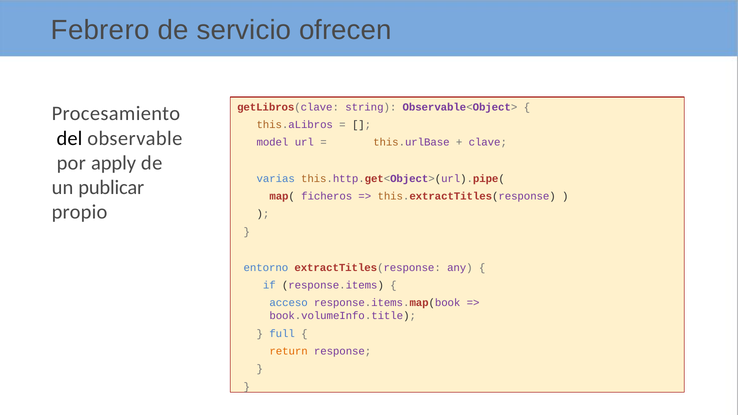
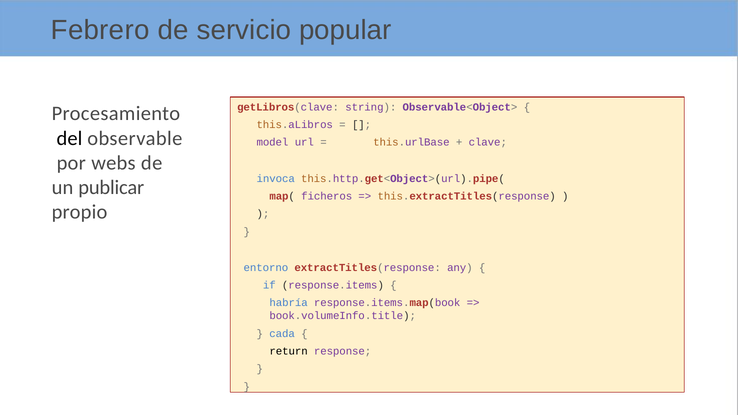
ofrecen: ofrecen -> popular (345, 30)
apply: apply -> webs (113, 163)
varias: varias -> invoca (276, 179)
acceso: acceso -> habría (289, 303)
full: full -> cada (282, 334)
return colour: orange -> black (289, 351)
